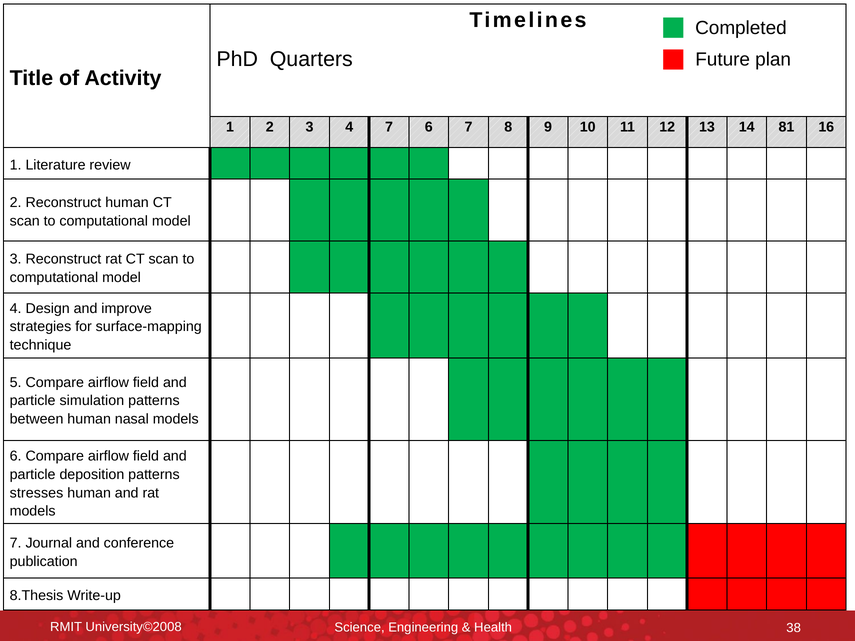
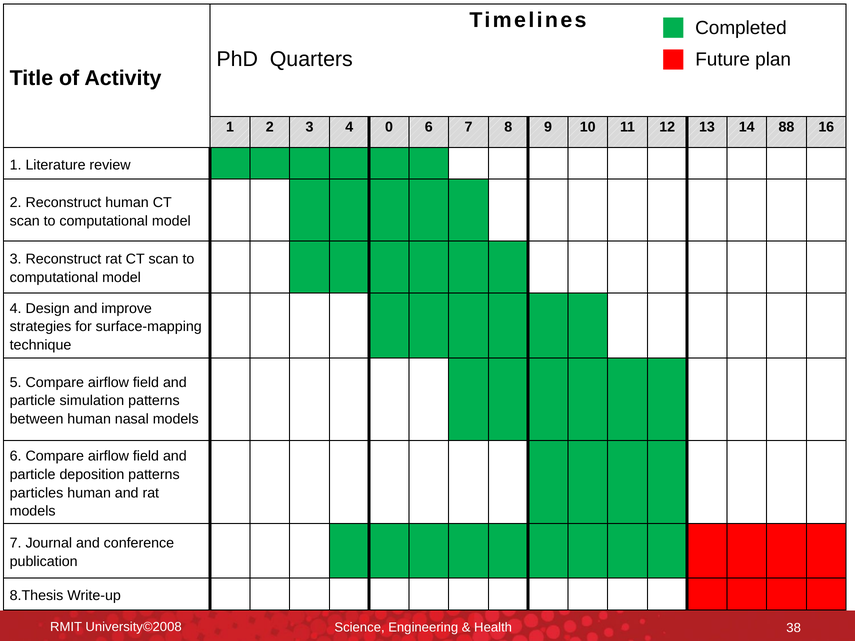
4 7: 7 -> 0 (389, 127)
81: 81 -> 88 (787, 127)
stresses: stresses -> particles (37, 493)
